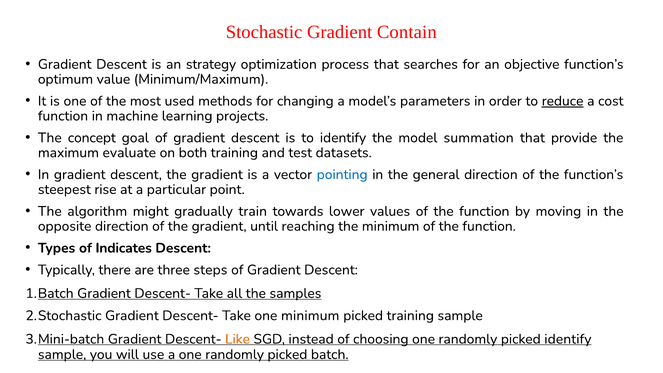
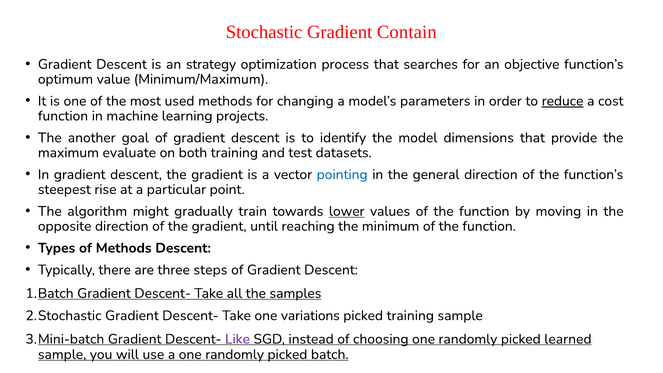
concept: concept -> another (92, 138)
summation: summation -> dimensions (479, 138)
lower underline: none -> present (347, 211)
of Indicates: Indicates -> Methods (124, 248)
one minimum: minimum -> variations (310, 316)
Like colour: orange -> purple (237, 339)
picked identify: identify -> learned (568, 339)
